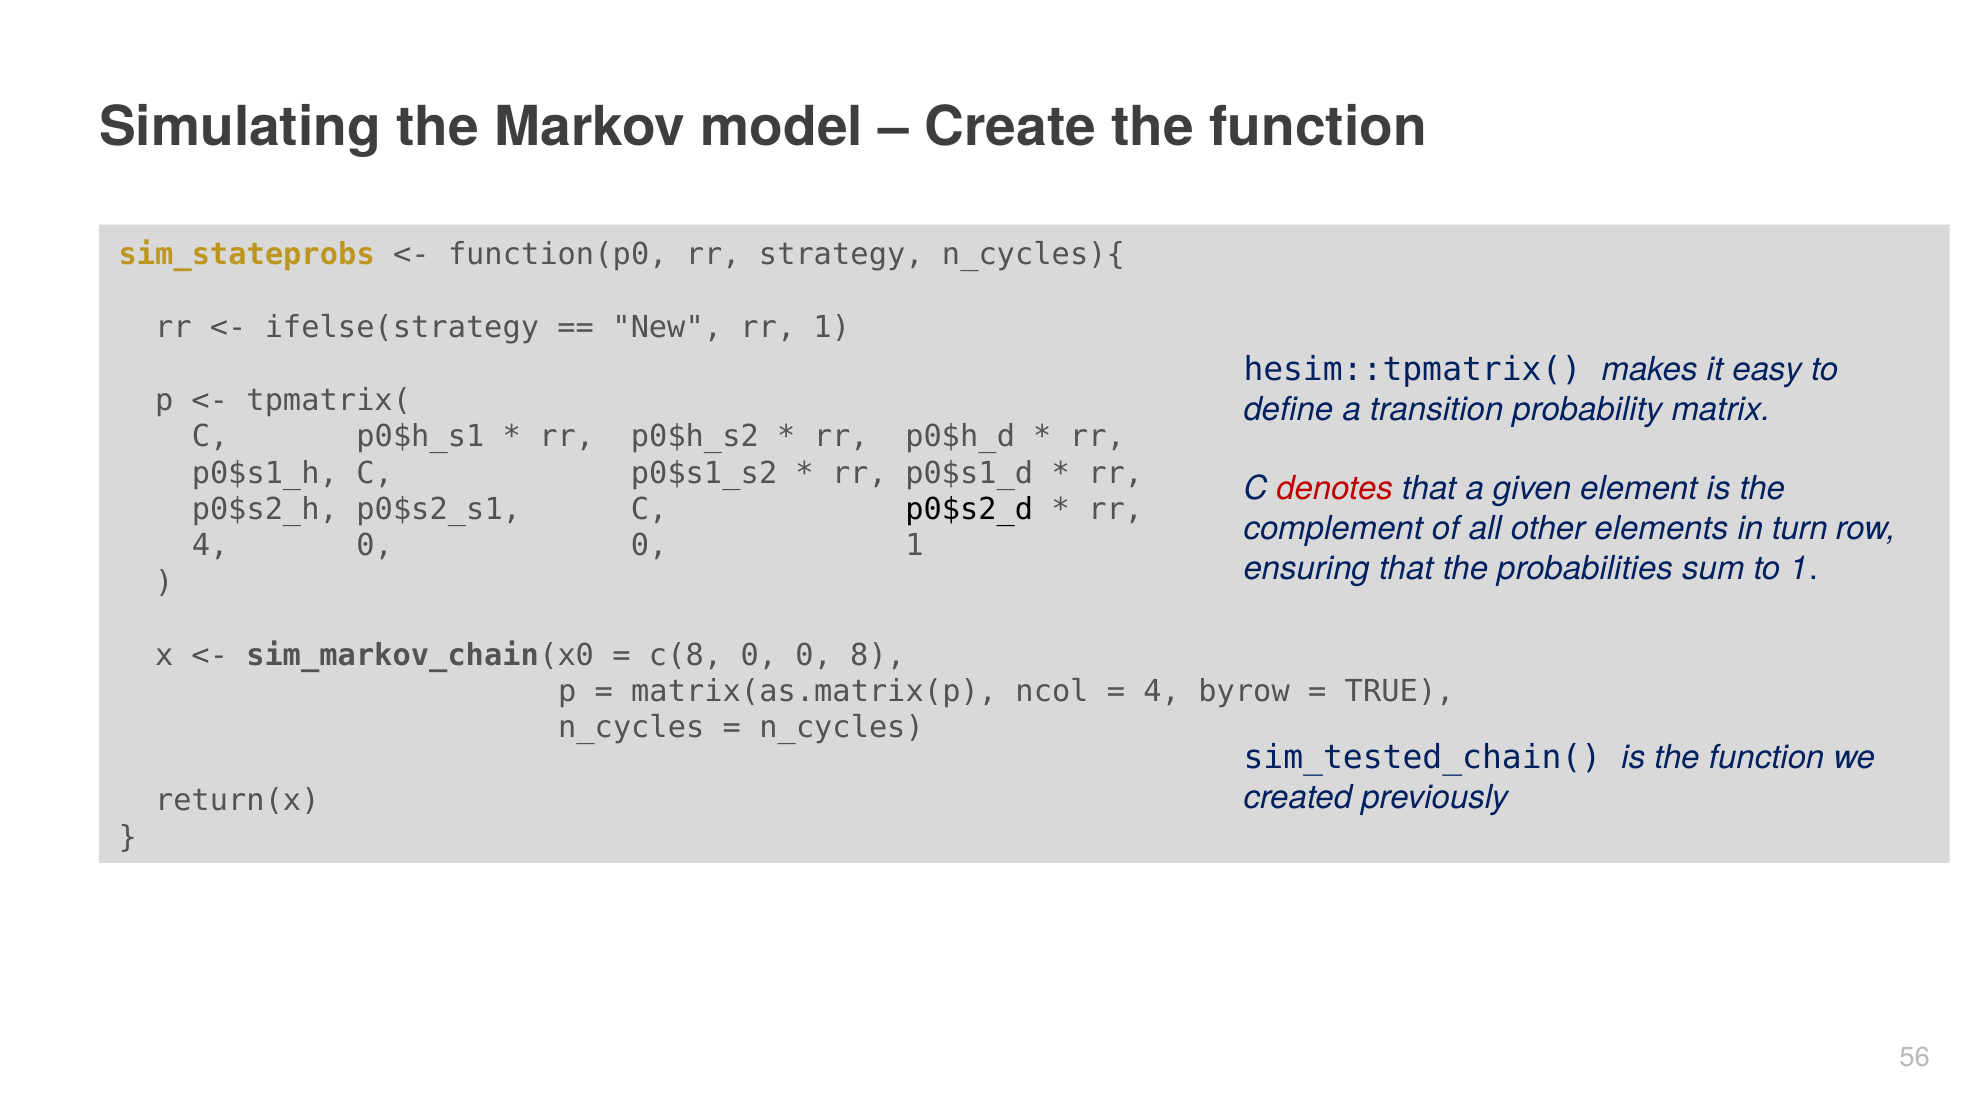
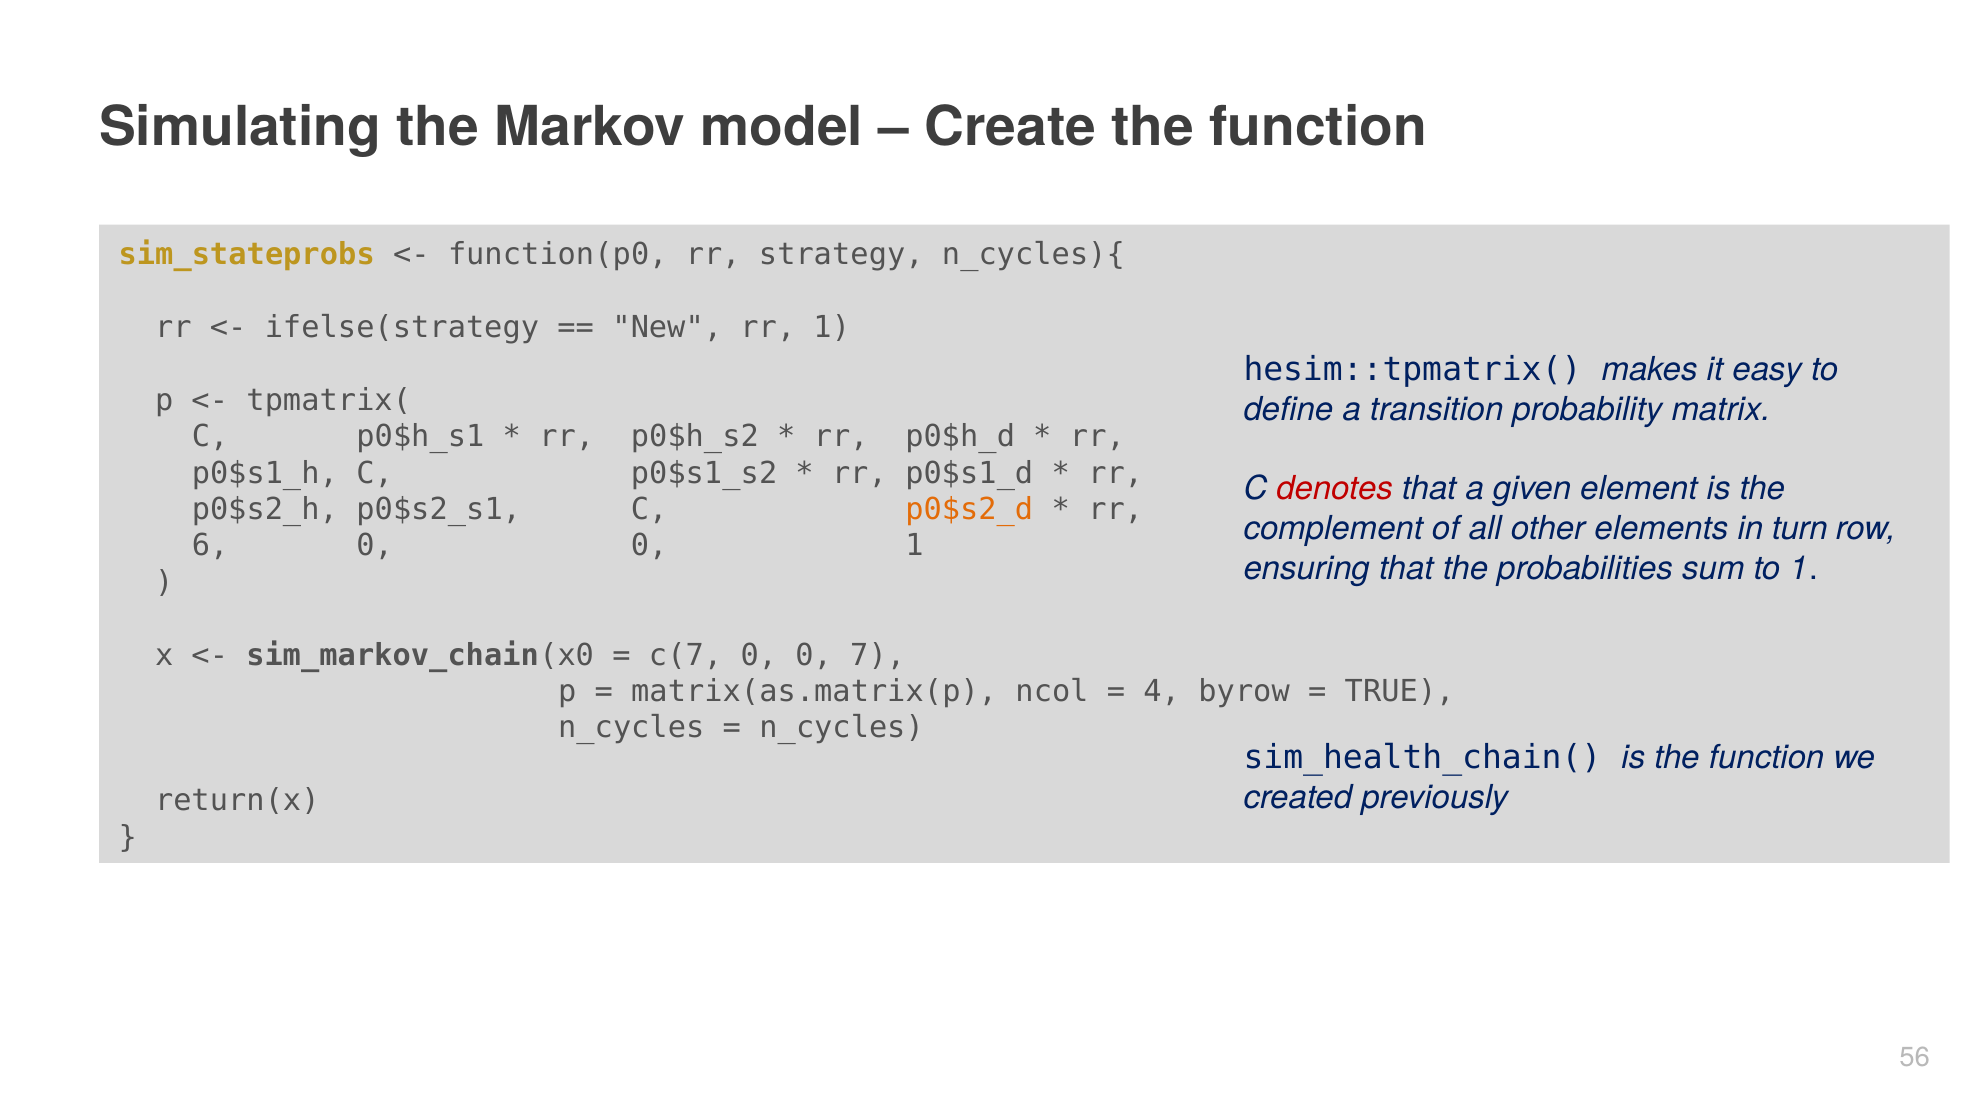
p0$s2_d colour: black -> orange (969, 510)
4: 4 -> 6 (210, 546)
c(8: c(8 -> c(7 (686, 655)
8: 8 -> 7 (878, 655)
sim_tested_chain(: sim_tested_chain( -> sim_health_chain( (1422, 757)
